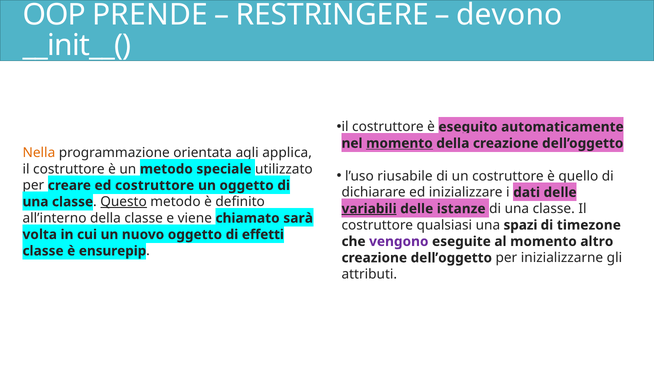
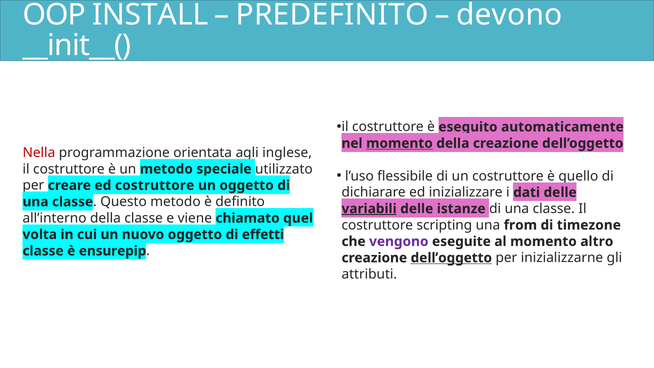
PRENDE: PRENDE -> INSTALL (150, 15)
RESTRINGERE: RESTRINGERE -> PREDEFINITO (332, 15)
Nella colour: orange -> red (39, 153)
applica: applica -> inglese (287, 153)
riusabile: riusabile -> flessibile (405, 176)
Questo underline: present -> none (124, 202)
sarà: sarà -> quel (298, 218)
qualsiasi: qualsiasi -> scripting (444, 225)
spazi: spazi -> from (520, 225)
dell’oggetto underline: none -> present (451, 258)
